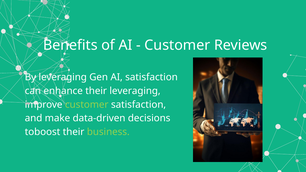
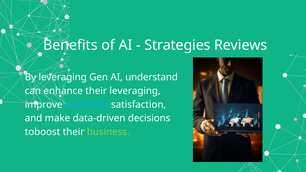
Customer: Customer -> Strategies (177, 45)
AI satisfaction: satisfaction -> understand (152, 77)
customer colour: light green -> light blue (87, 105)
